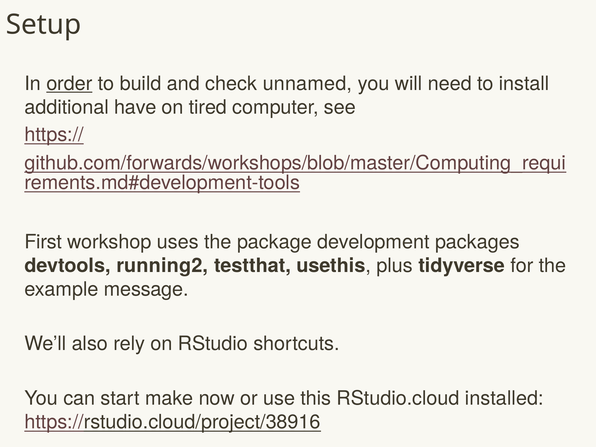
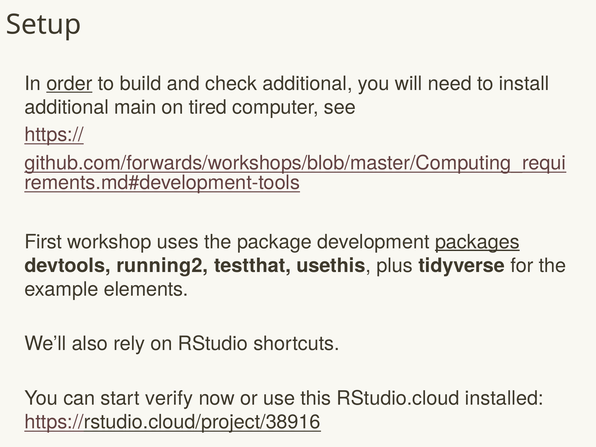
check unnamed: unnamed -> additional (307, 84)
have: have -> main (135, 107)
packages underline: none -> present (477, 242)
message: message -> elements (146, 289)
make: make -> verify (169, 398)
